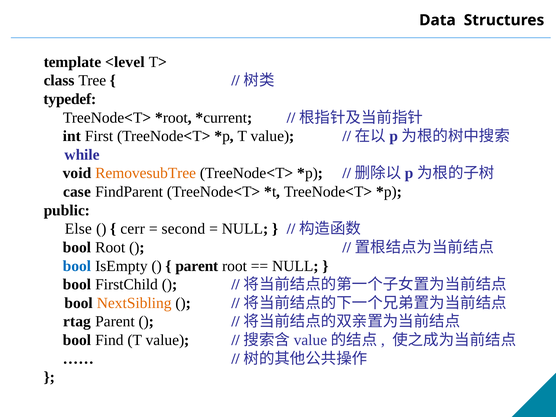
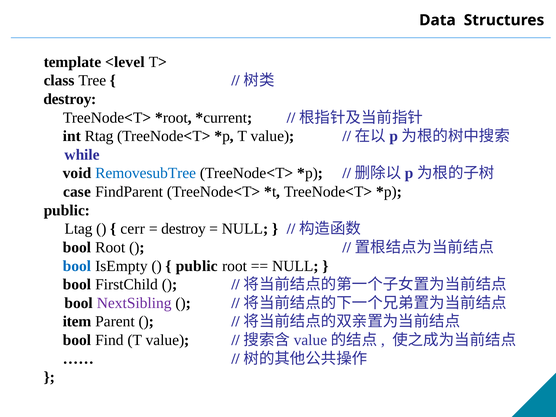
typedef: typedef -> destroy (70, 99)
First: First -> Rtag (99, 136)
RemovesubTree colour: orange -> blue (146, 173)
Else: Else -> Ltag (78, 229)
second: second -> destroy (184, 229)
parent: parent -> public (197, 266)
NextSibling colour: orange -> purple (134, 303)
rtag: rtag -> item (77, 322)
